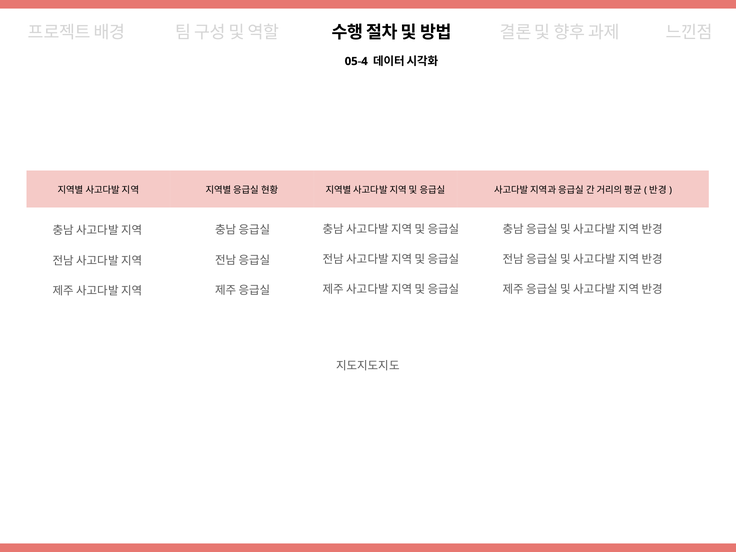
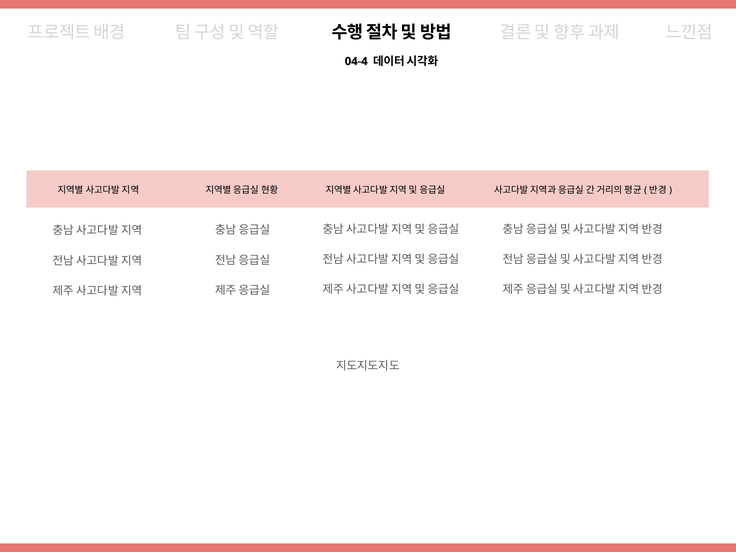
05-4: 05-4 -> 04-4 (356, 61)
